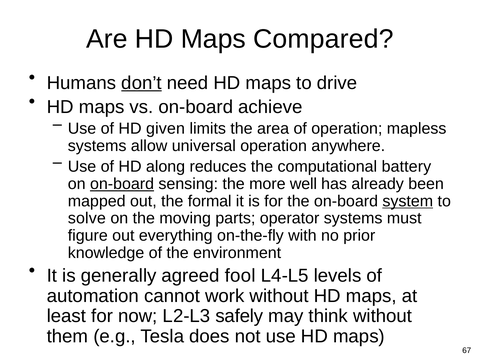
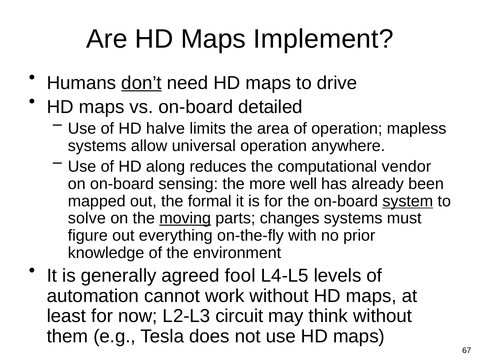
Compared: Compared -> Implement (323, 39)
achieve: achieve -> detailed (270, 107)
given: given -> halve (165, 129)
battery: battery -> vendor (406, 167)
on-board underline: present -> none (122, 184)
moving underline: none -> present (185, 218)
operator: operator -> changes (290, 218)
safely: safely -> circuit (239, 316)
